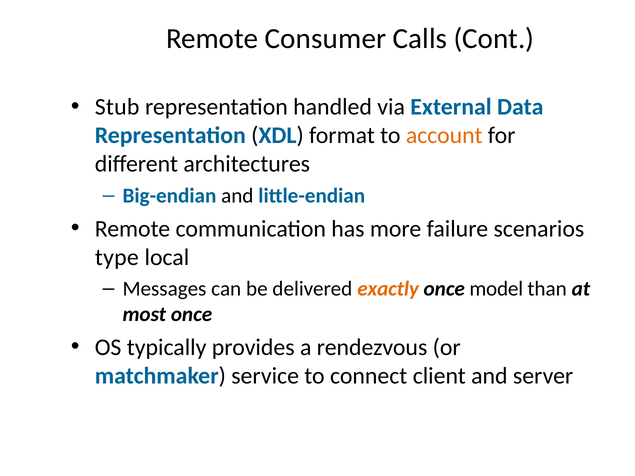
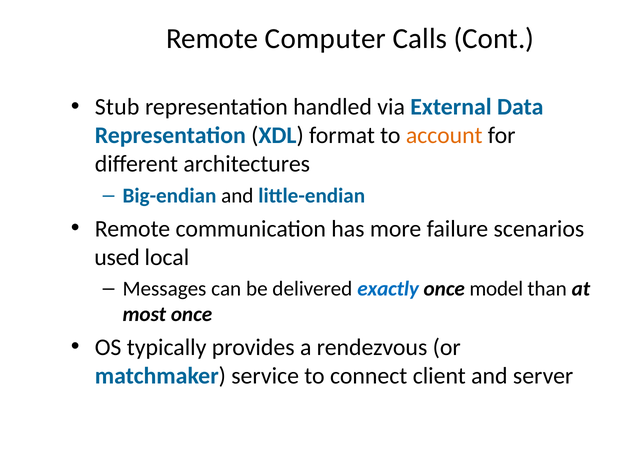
Consumer: Consumer -> Computer (325, 39)
type: type -> used (117, 257)
exactly colour: orange -> blue (388, 289)
